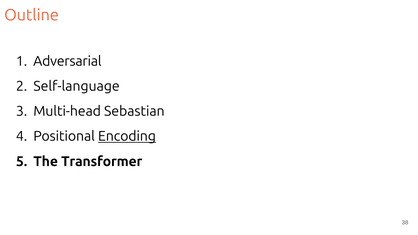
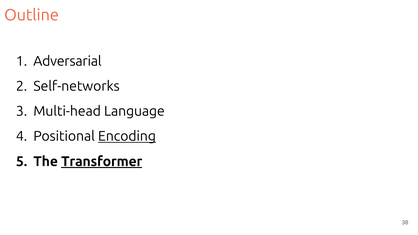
Self-language: Self-language -> Self-networks (77, 86)
Sebastian: Sebastian -> Language (134, 111)
Transformer underline: none -> present (102, 162)
